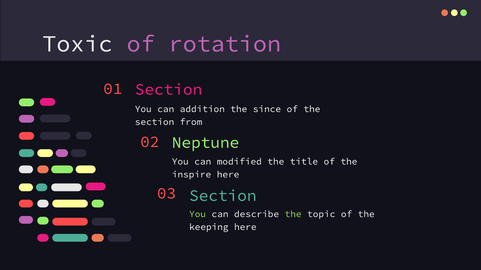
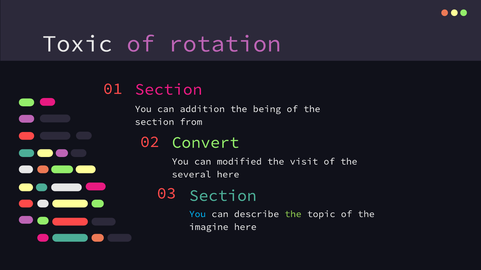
since: since -> being (267, 109)
Neptune: Neptune -> Convert (206, 143)
title: title -> visit (304, 162)
inspire: inspire -> several (192, 175)
You colour: light green -> light blue (198, 214)
keeping: keeping -> imagine (209, 227)
